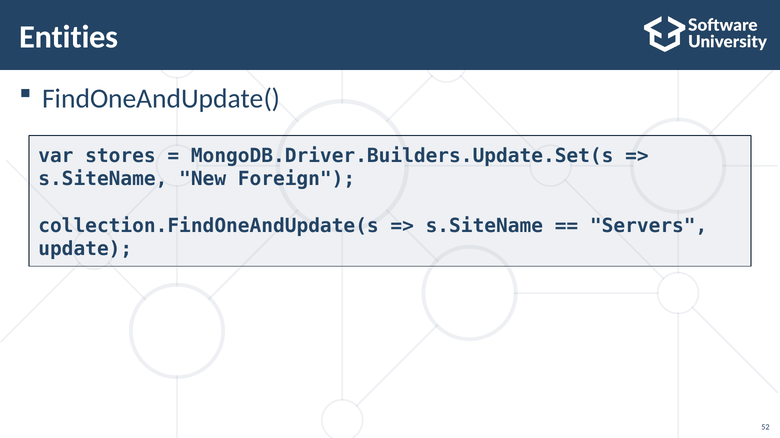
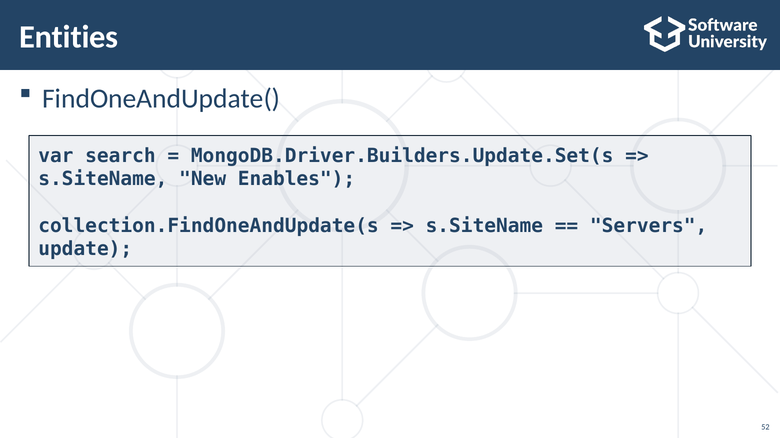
stores: stores -> search (120, 156)
Foreign: Foreign -> Enables (296, 179)
